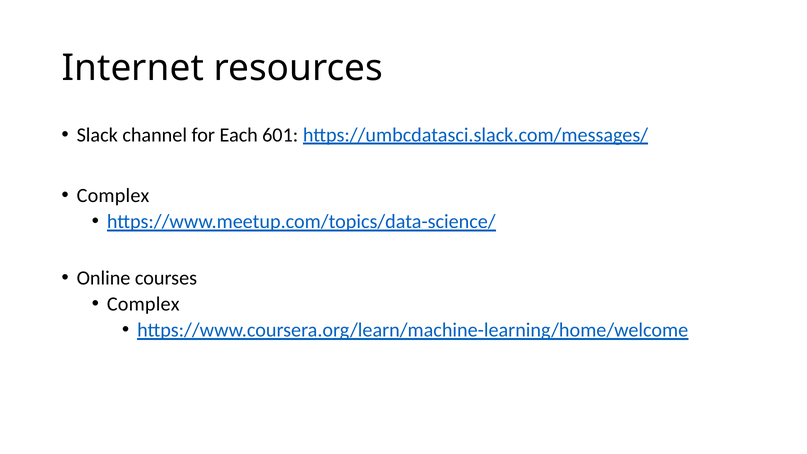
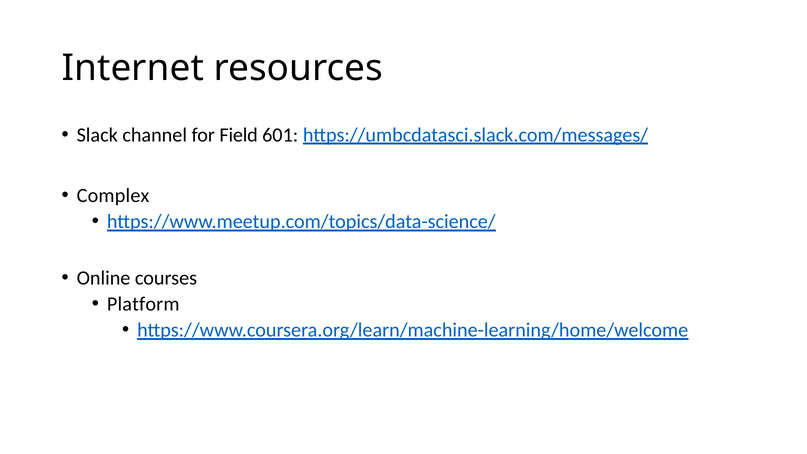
Each: Each -> Field (239, 135)
Complex: Complex -> Platform (143, 304)
